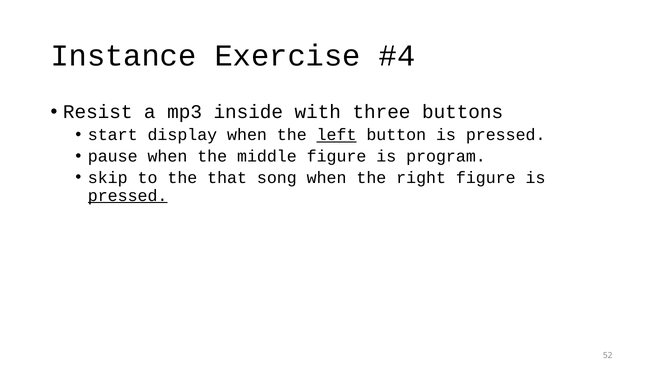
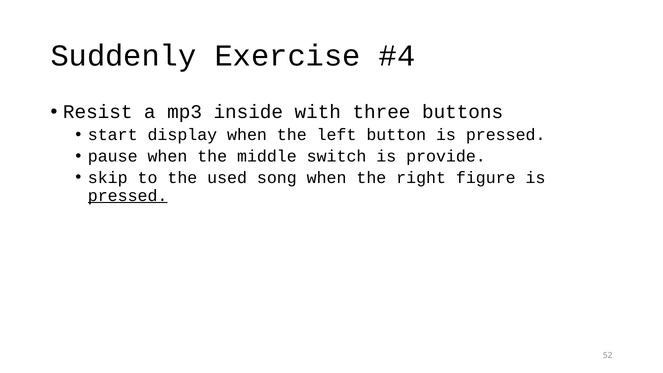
Instance: Instance -> Suddenly (123, 56)
left underline: present -> none (337, 135)
middle figure: figure -> switch (337, 156)
program: program -> provide (446, 156)
that: that -> used (227, 178)
